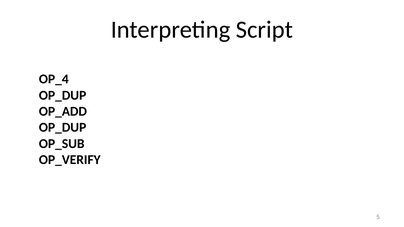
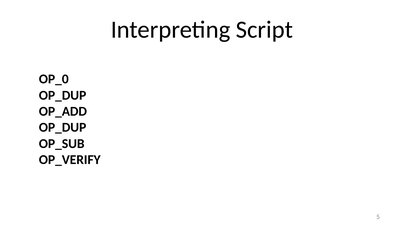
OP_4: OP_4 -> OP_0 (54, 79)
